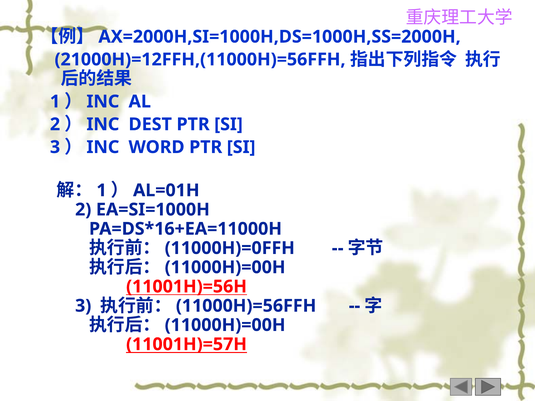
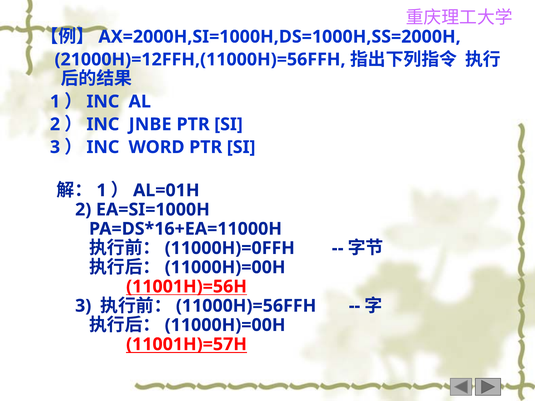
DEST: DEST -> JNBE (150, 124)
